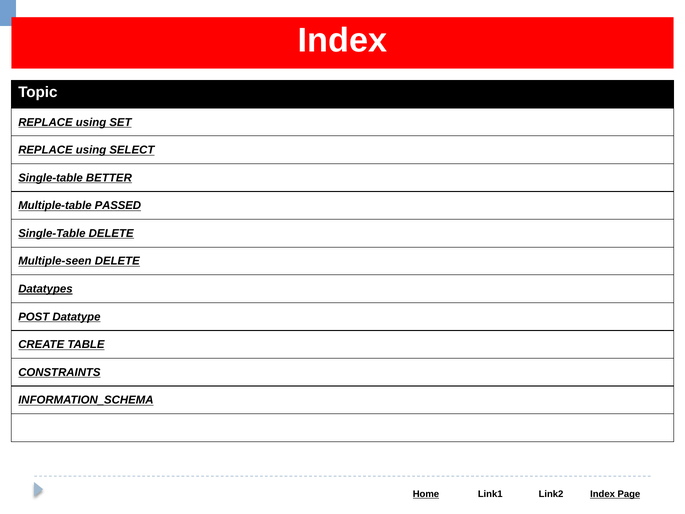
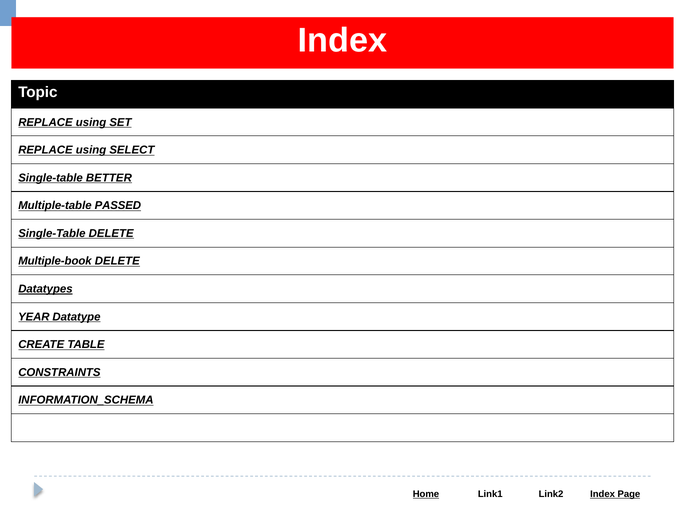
Multiple-seen: Multiple-seen -> Multiple-book (55, 261)
POST: POST -> YEAR (34, 317)
